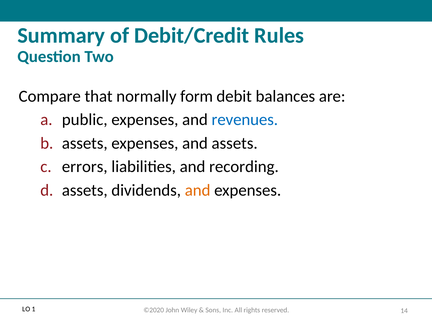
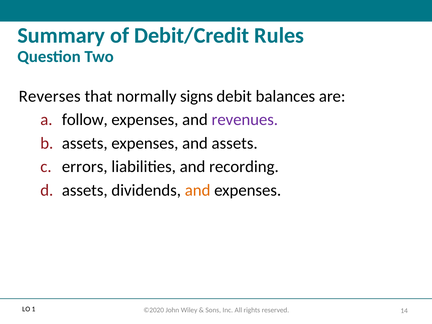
Compare: Compare -> Reverses (50, 96)
form: form -> signs (197, 96)
public: public -> follow (85, 120)
revenues colour: blue -> purple (245, 120)
